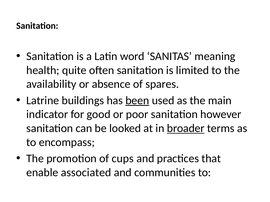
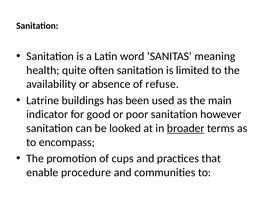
spares: spares -> refuse (162, 84)
been underline: present -> none (137, 101)
associated: associated -> procedure (86, 173)
